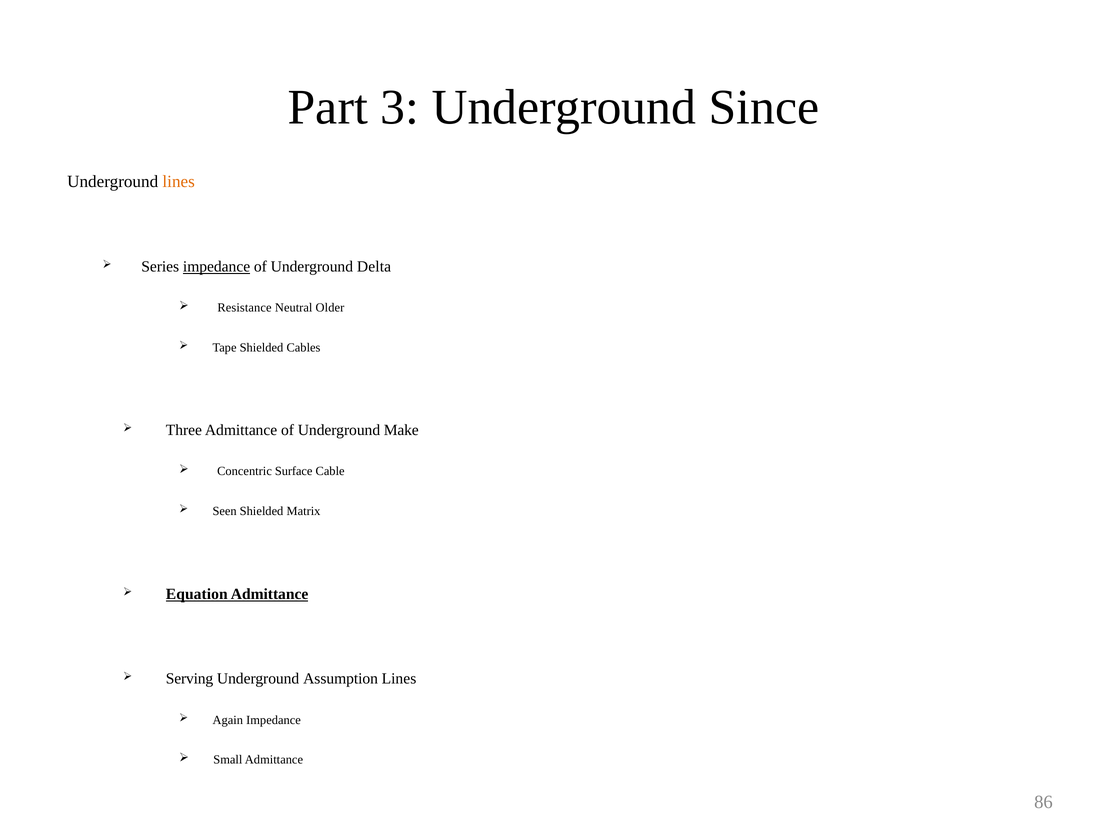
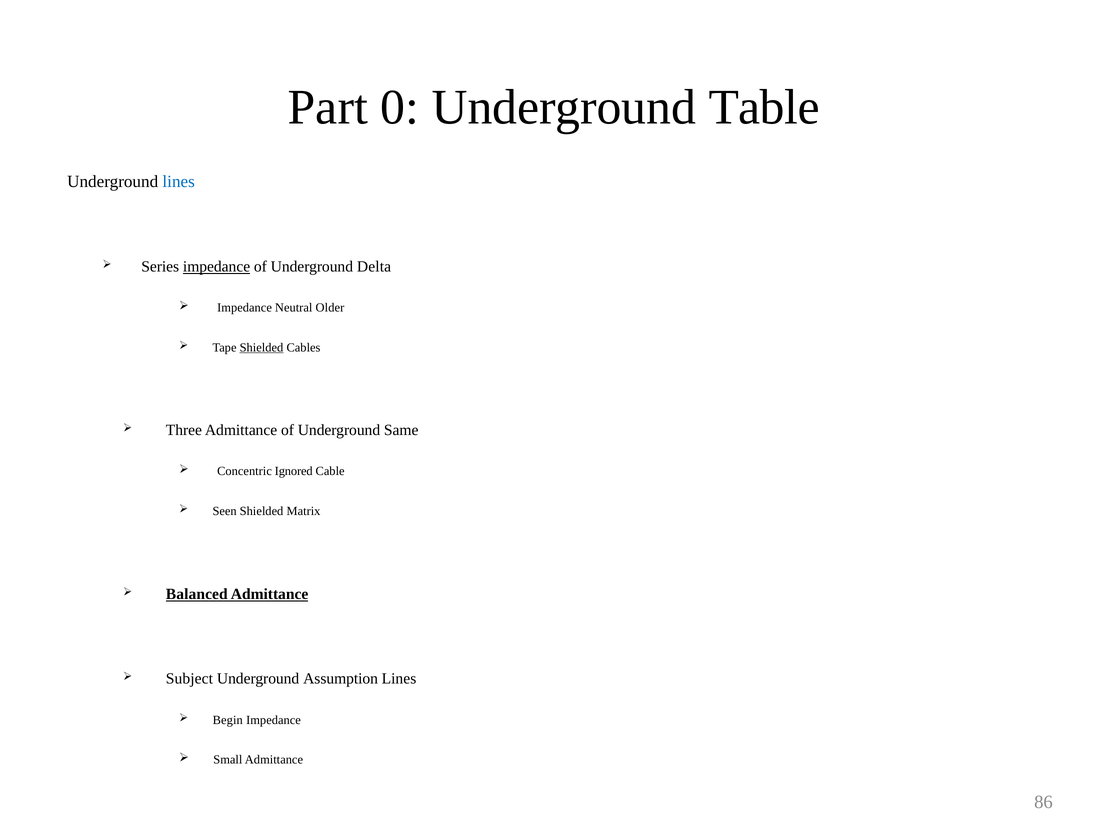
3: 3 -> 0 (400, 107)
Since: Since -> Table (764, 107)
lines colour: orange -> blue (179, 181)
Resistance: Resistance -> Impedance (245, 308)
Shielded underline: none -> present (261, 347)
Make: Make -> Same (401, 430)
Surface: Surface -> Ignored (294, 471)
Equation: Equation -> Balanced (197, 594)
Serving: Serving -> Subject (189, 679)
Again: Again -> Begin (228, 720)
